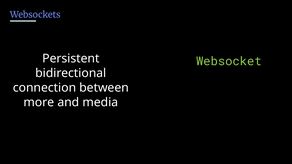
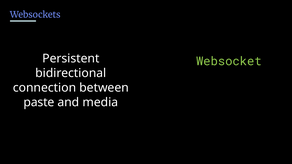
more: more -> paste (39, 102)
